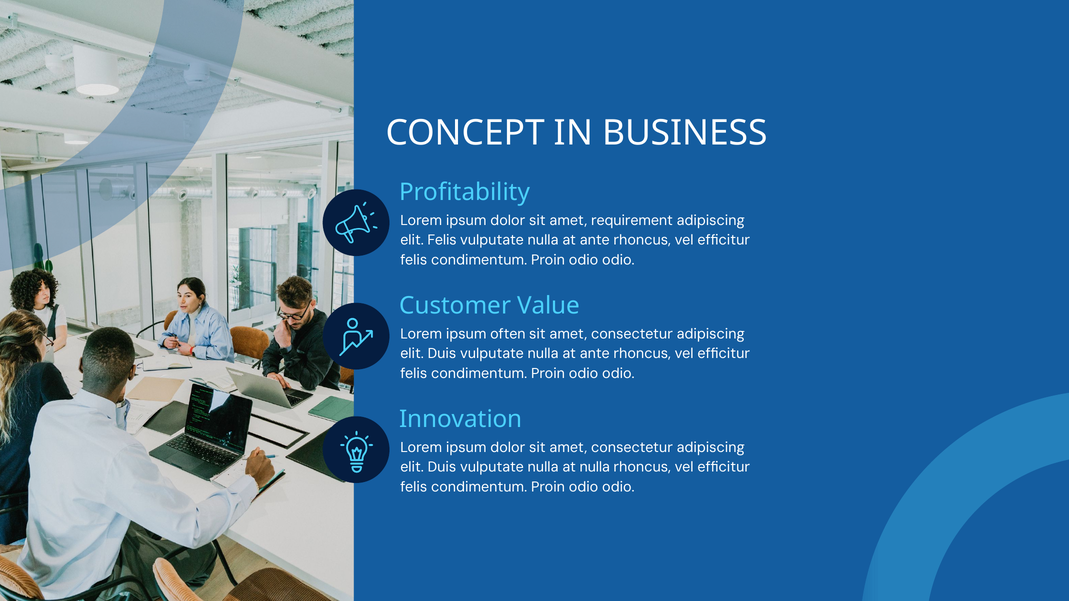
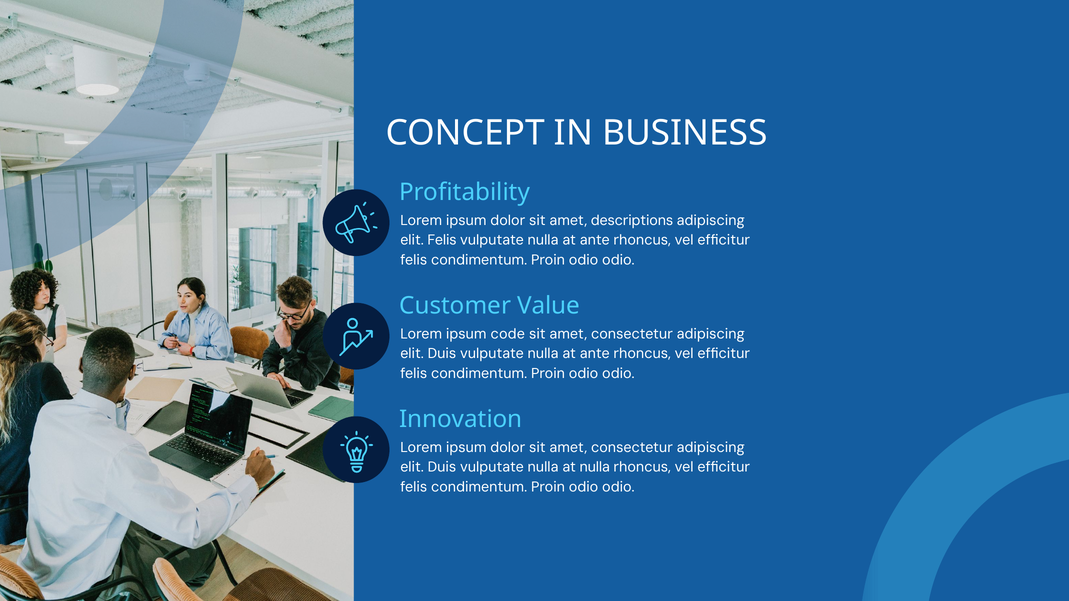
requirement: requirement -> descriptions (632, 220)
often: often -> code (508, 334)
